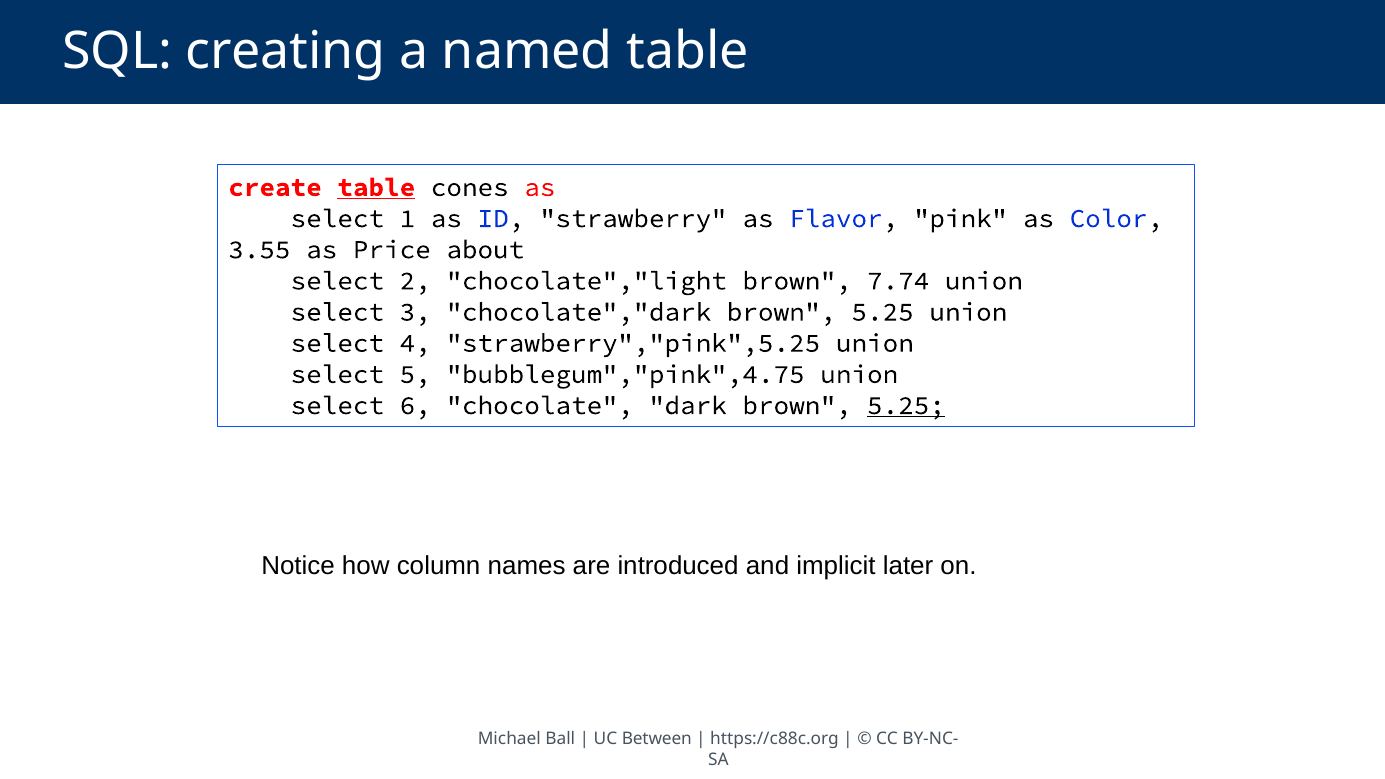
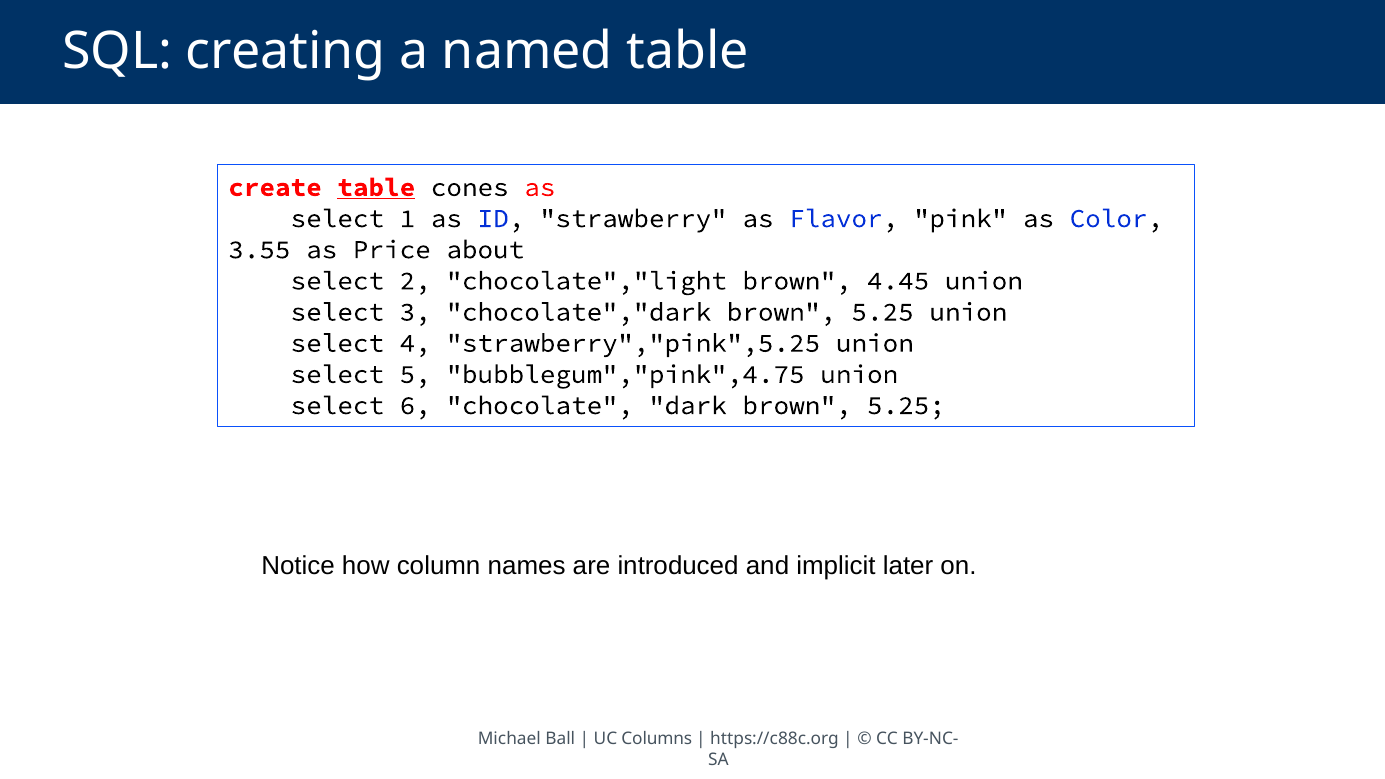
7.74: 7.74 -> 4.45 (898, 281)
5.25 underline: present -> none (906, 405)
Between: Between -> Columns (657, 739)
